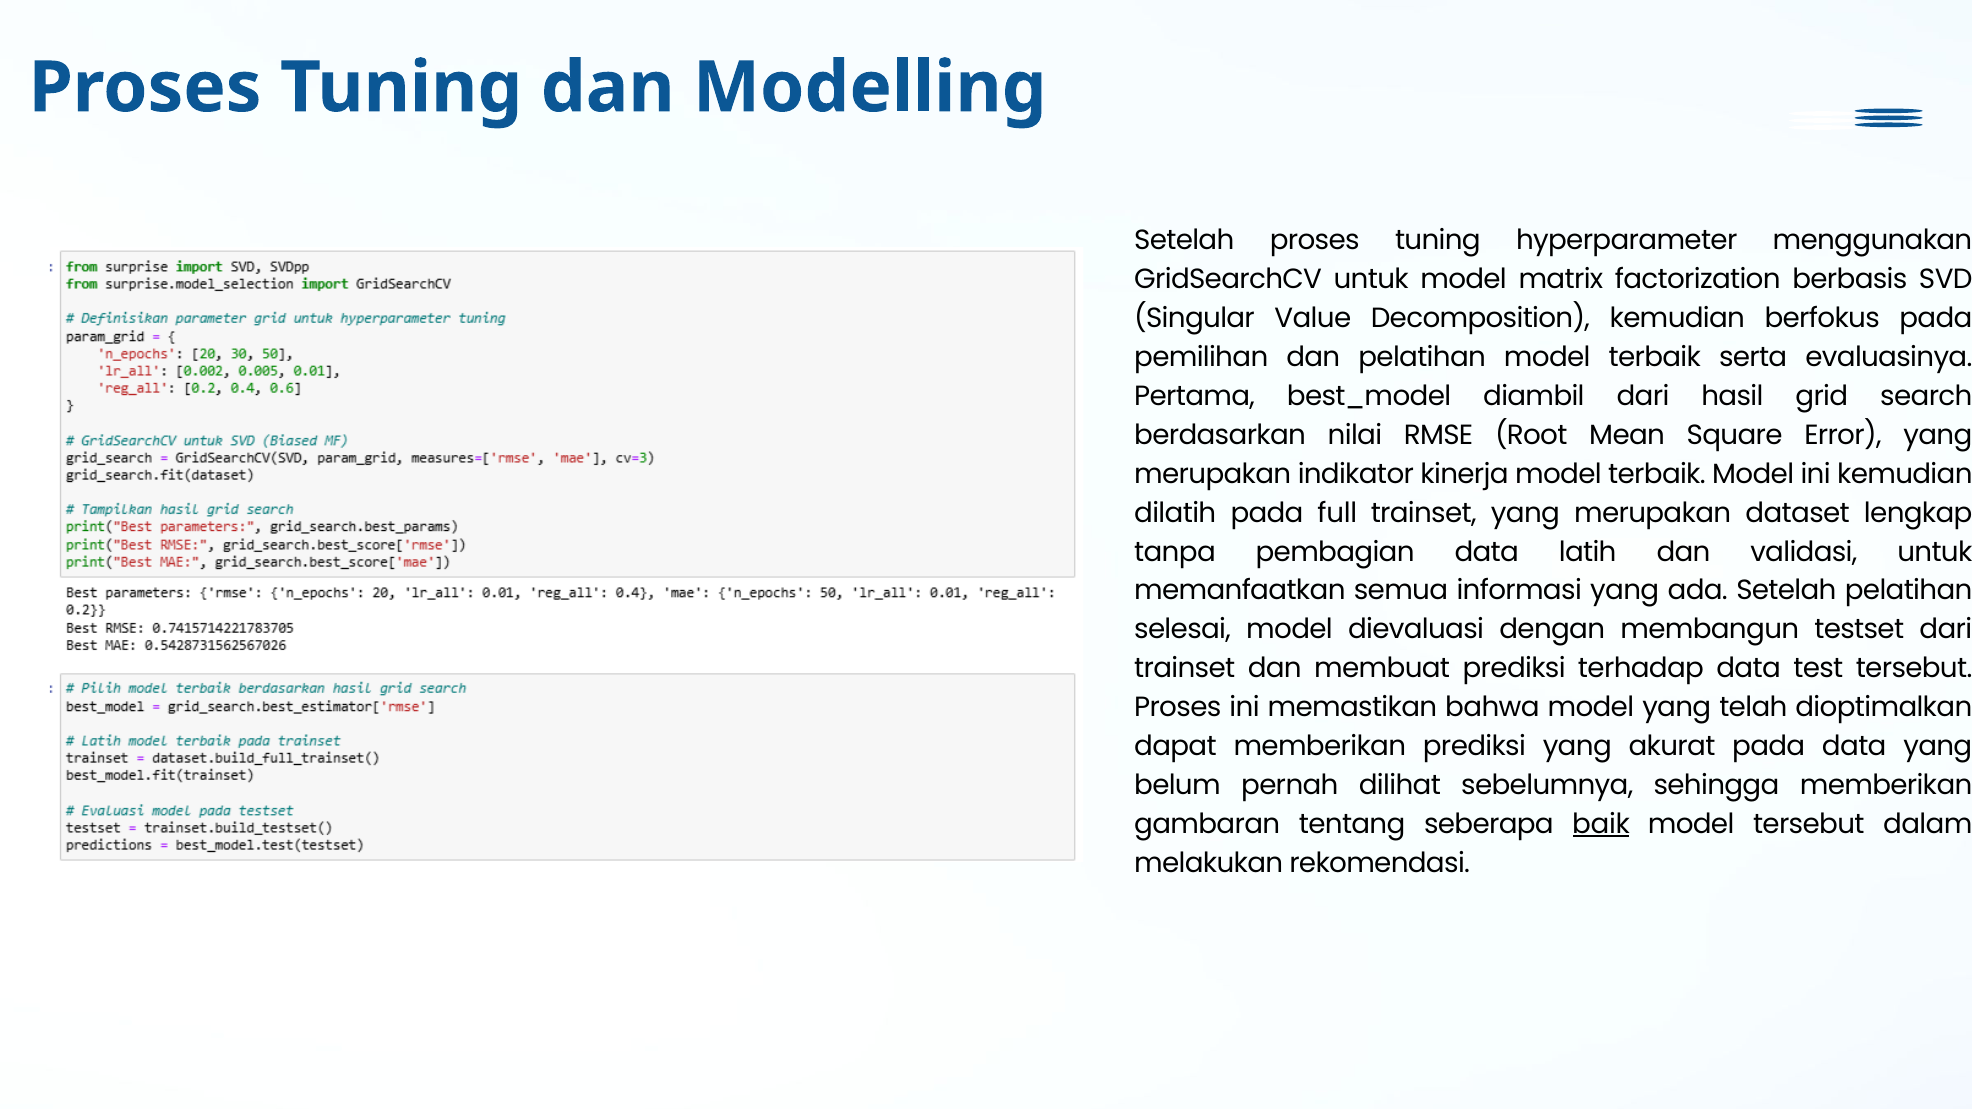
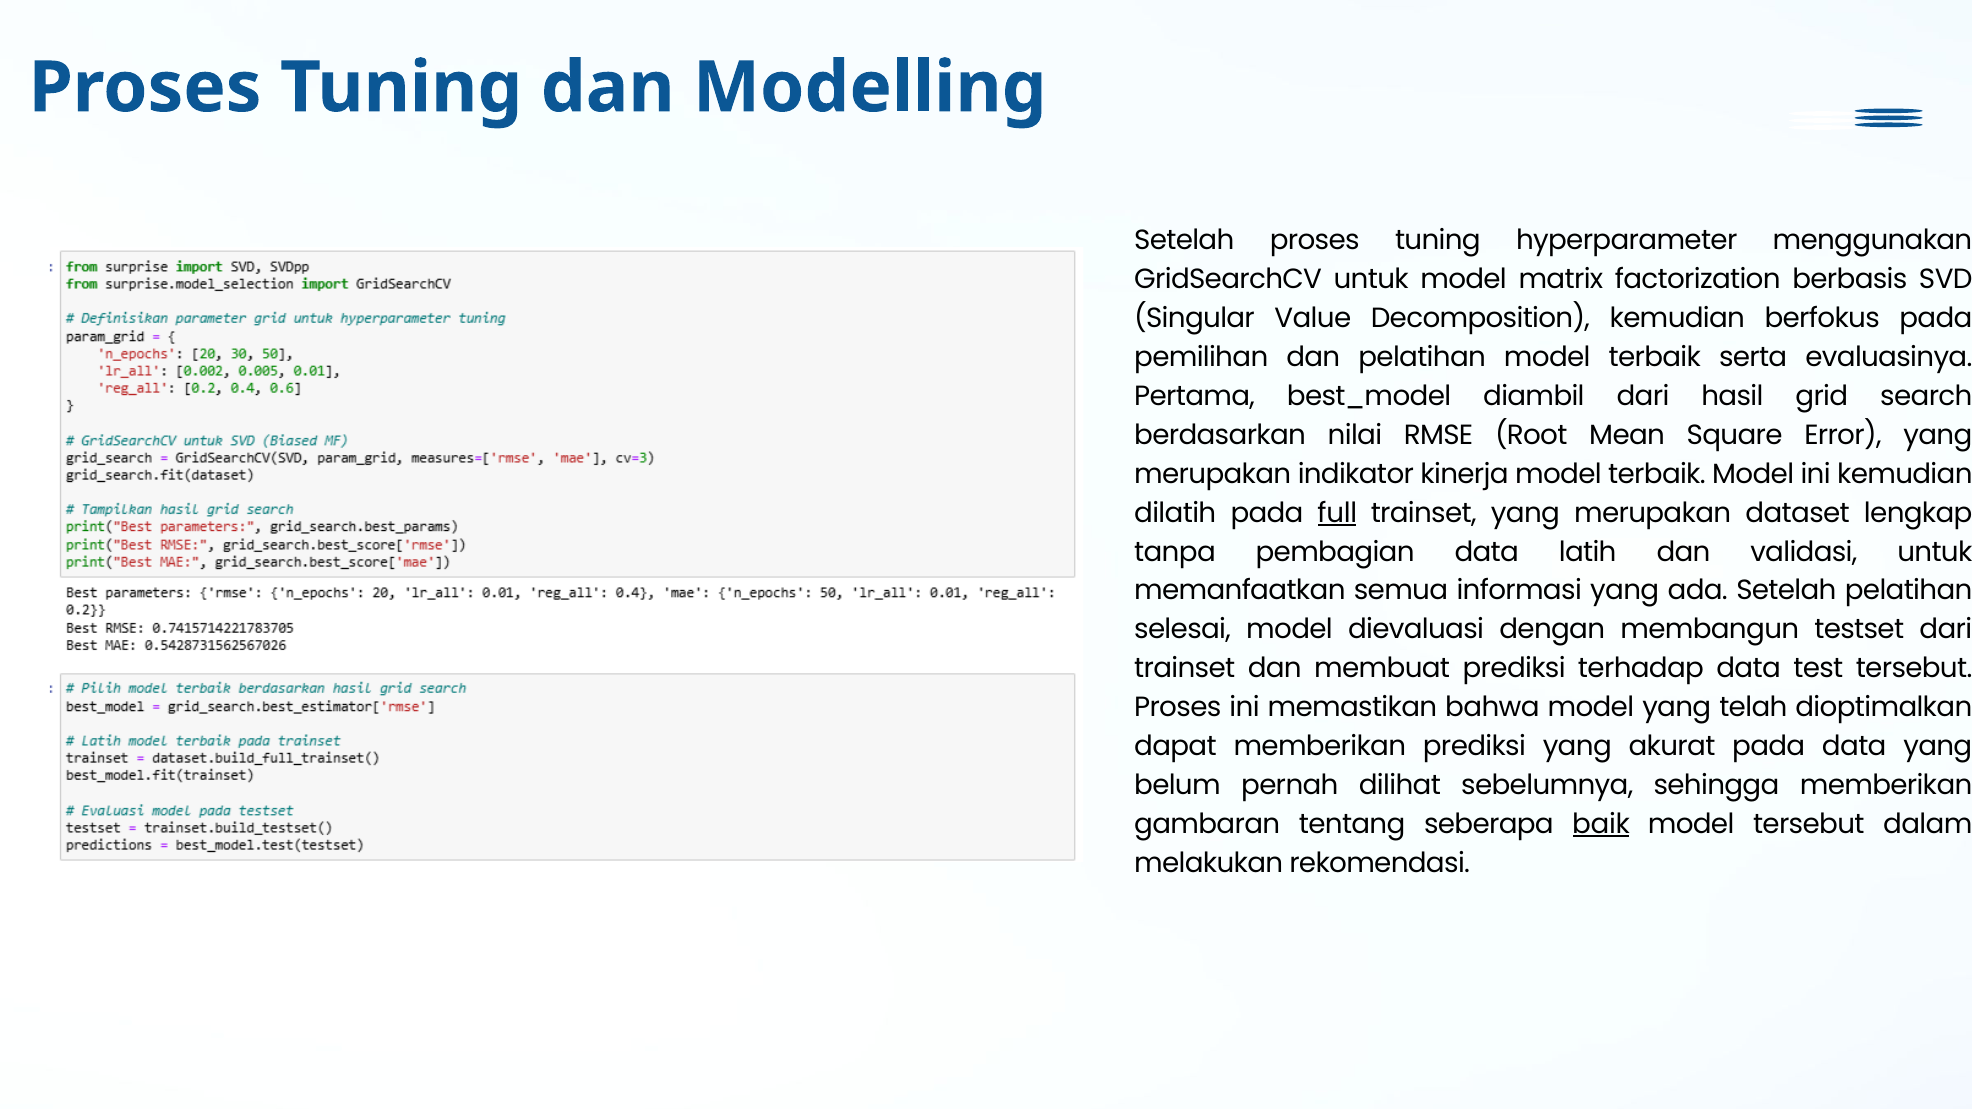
full underline: none -> present (1337, 513)
